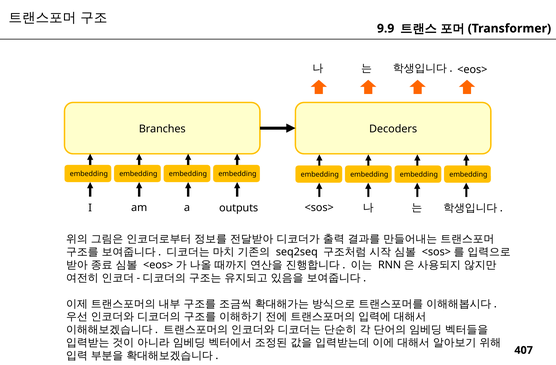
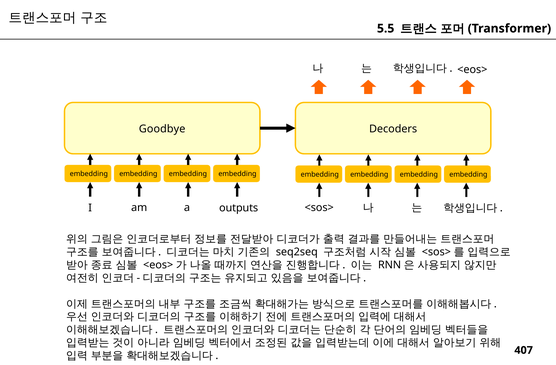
9.9: 9.9 -> 5.5 (386, 28)
Branches: Branches -> Goodbye (162, 129)
